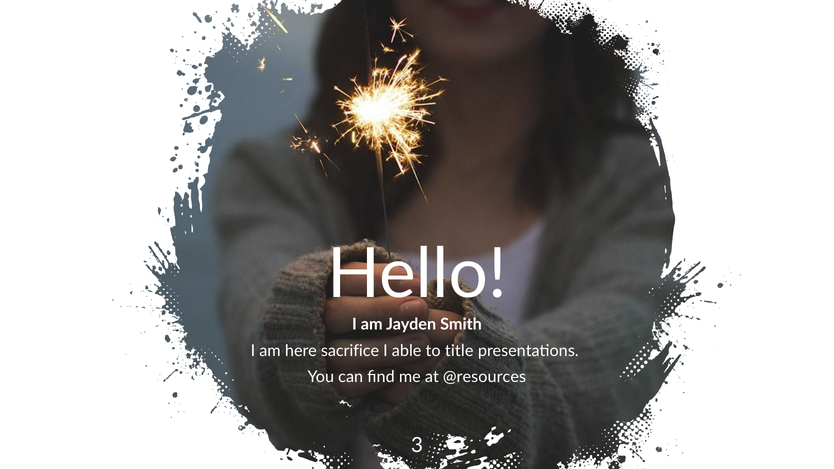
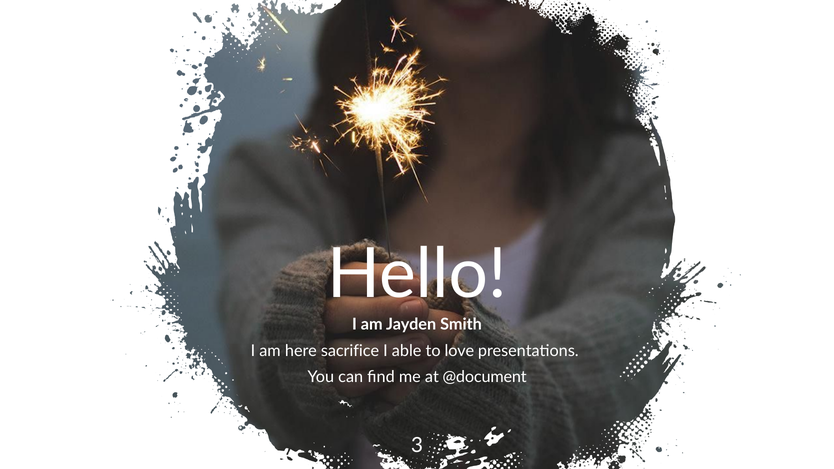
title: title -> love (459, 351)
@resources: @resources -> @document (485, 377)
